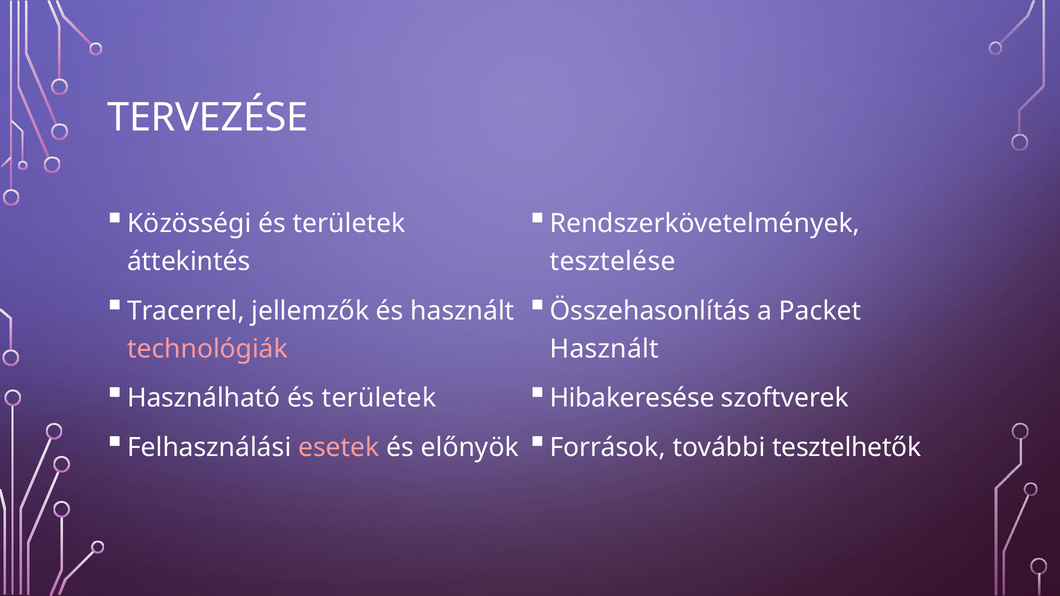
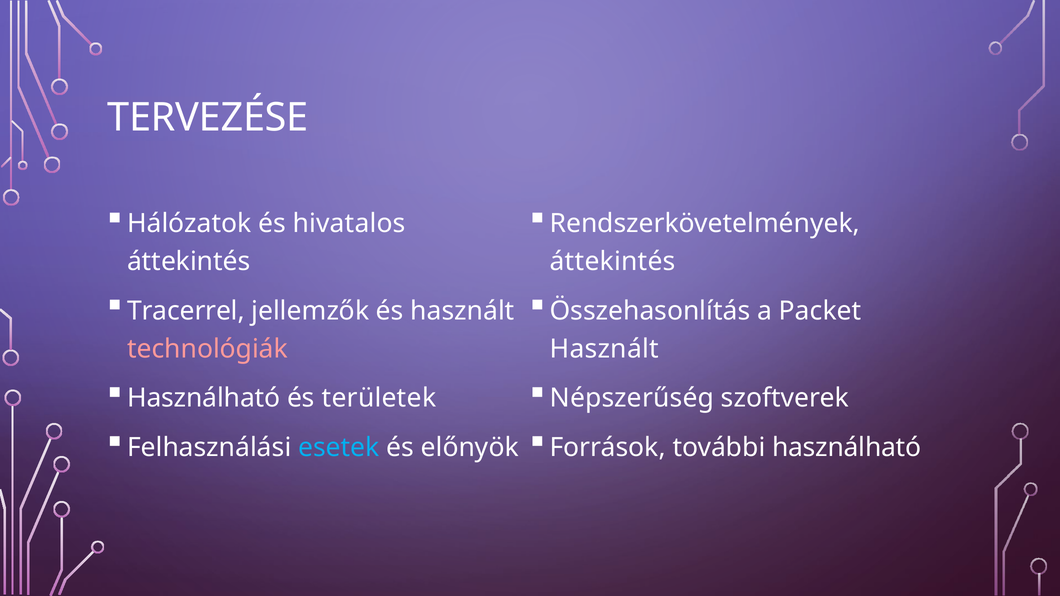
Közösségi: Közösségi -> Hálózatok (189, 224)
területek: területek -> hivatalos (349, 224)
tesztelése: tesztelése -> áttekintés (613, 262)
Hibakeresése: Hibakeresése -> Népszerűség (632, 398)
esetek colour: pink -> light blue (339, 448)
további tesztelhetők: tesztelhetők -> használható (847, 448)
